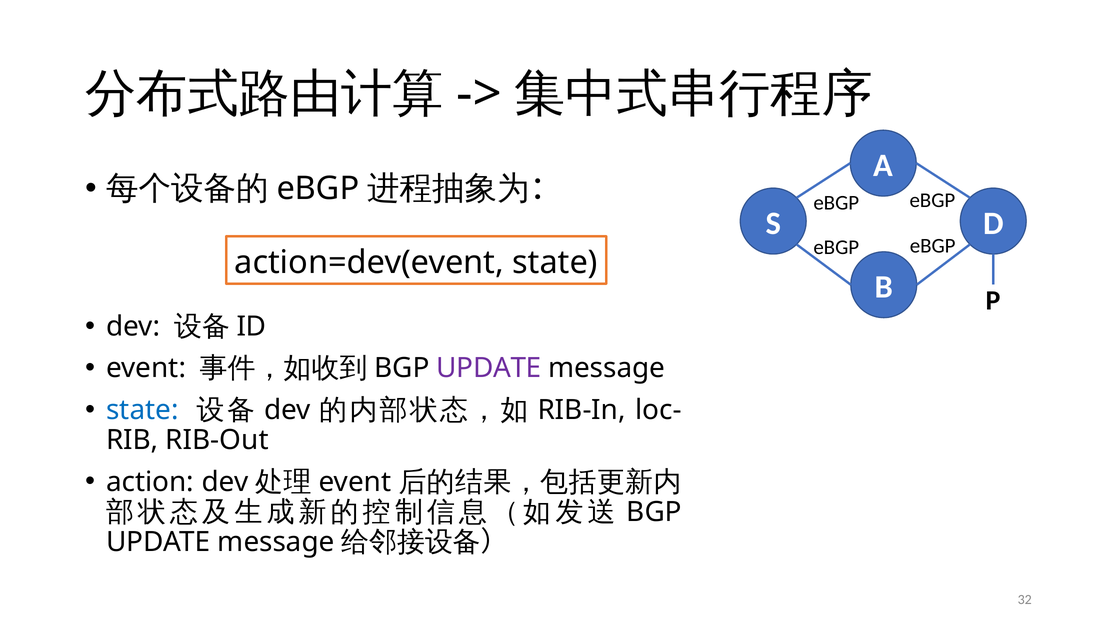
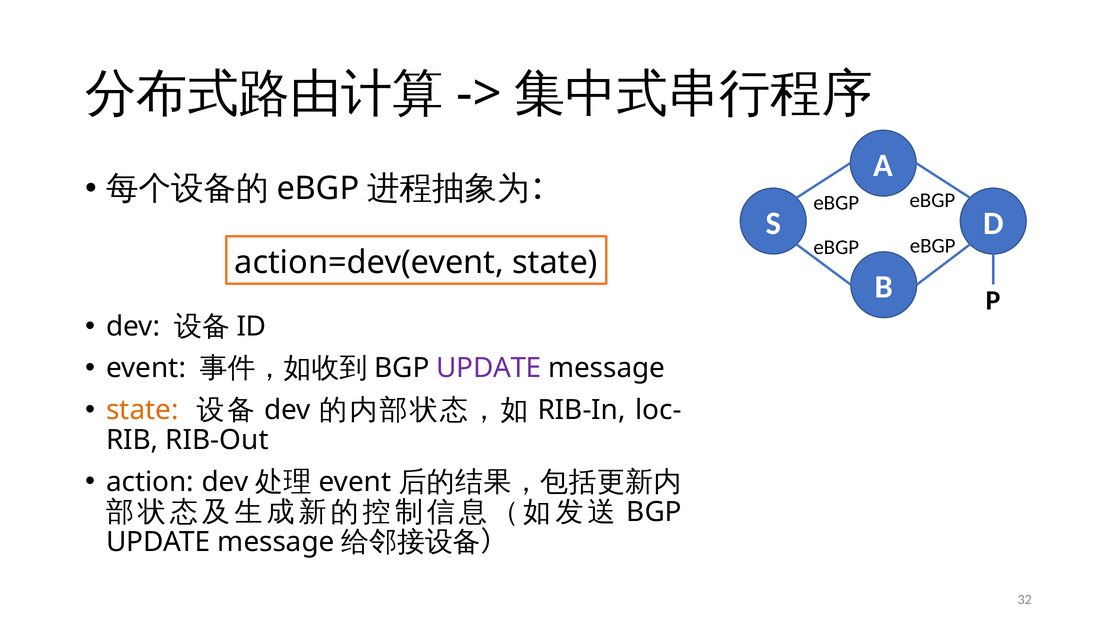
state colour: blue -> orange (142, 410)
